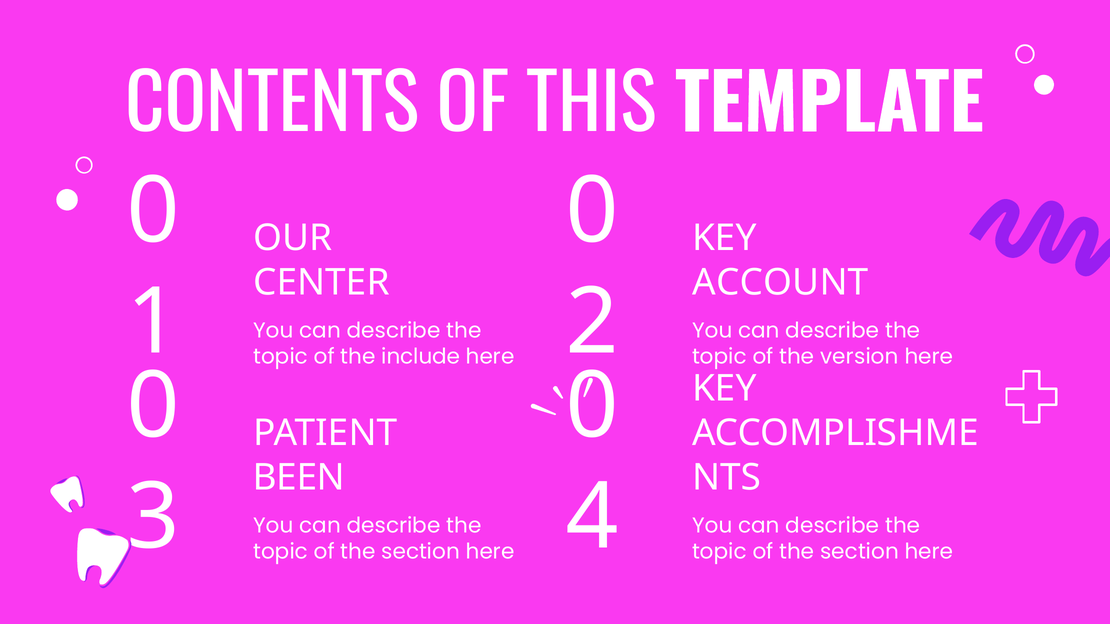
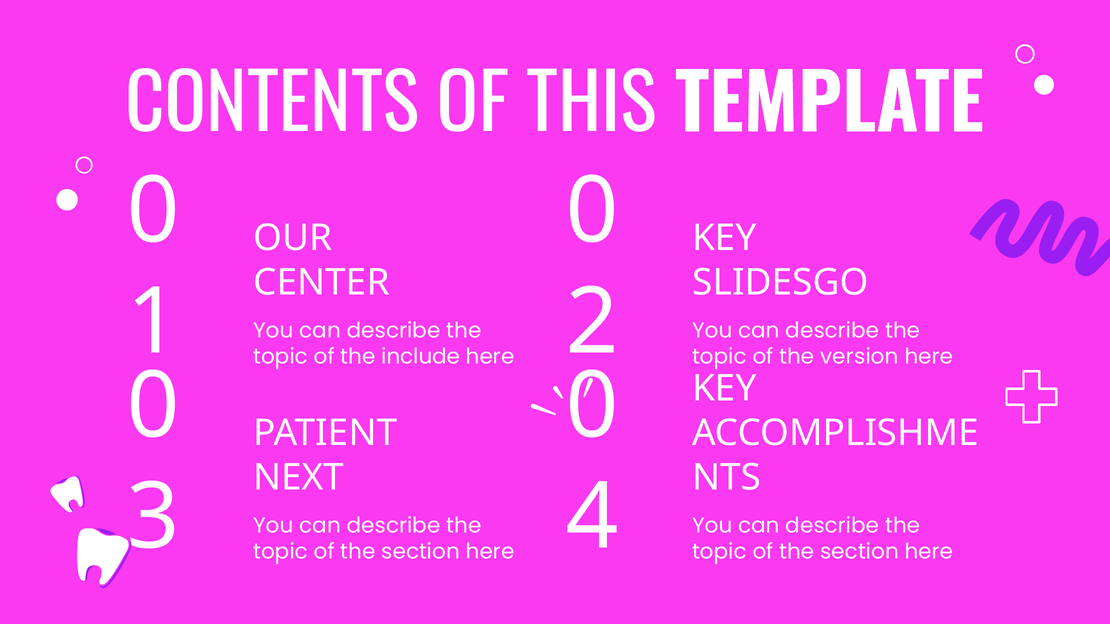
ACCOUNT: ACCOUNT -> SLIDESGO (780, 283)
BEEN: BEEN -> NEXT (299, 478)
